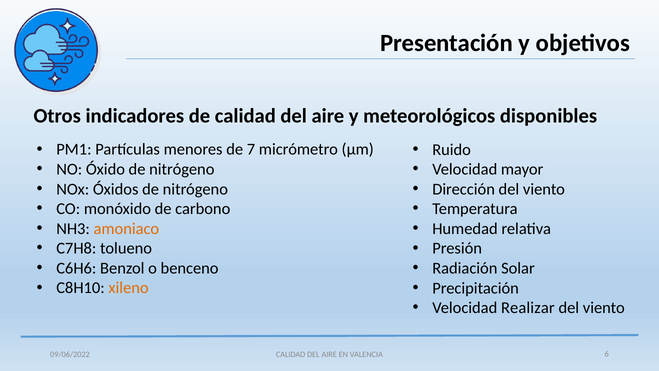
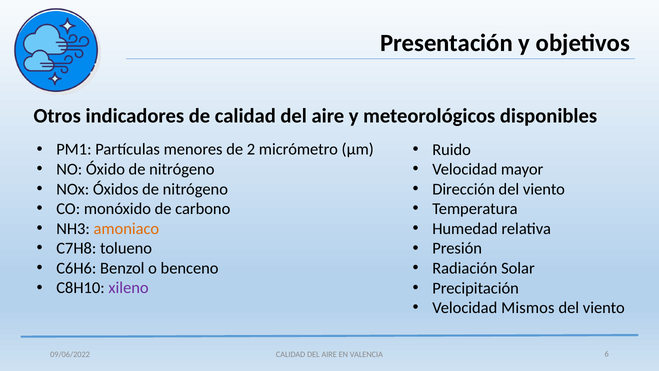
7: 7 -> 2 (251, 149)
xileno colour: orange -> purple (129, 288)
Realizar: Realizar -> Mismos (528, 308)
